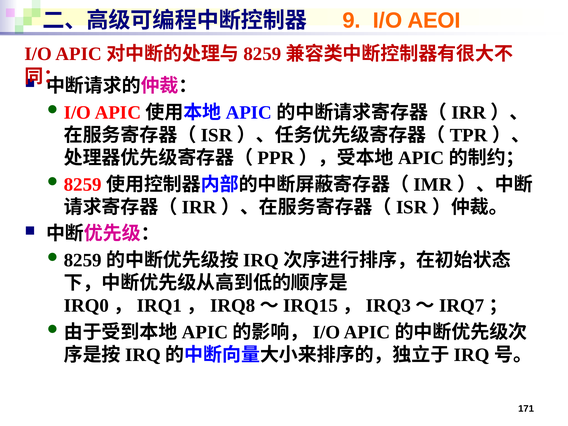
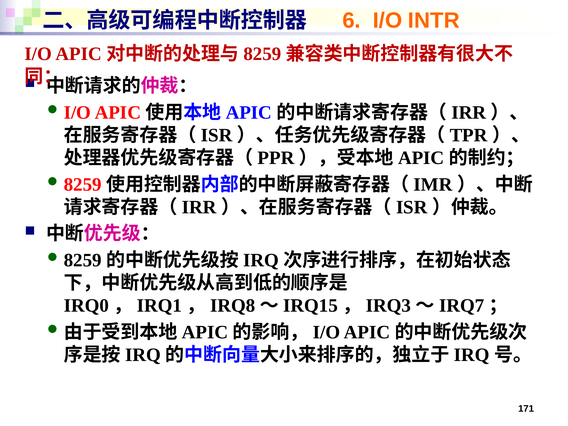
9: 9 -> 6 (352, 21)
AEOI: AEOI -> INTR (434, 21)
